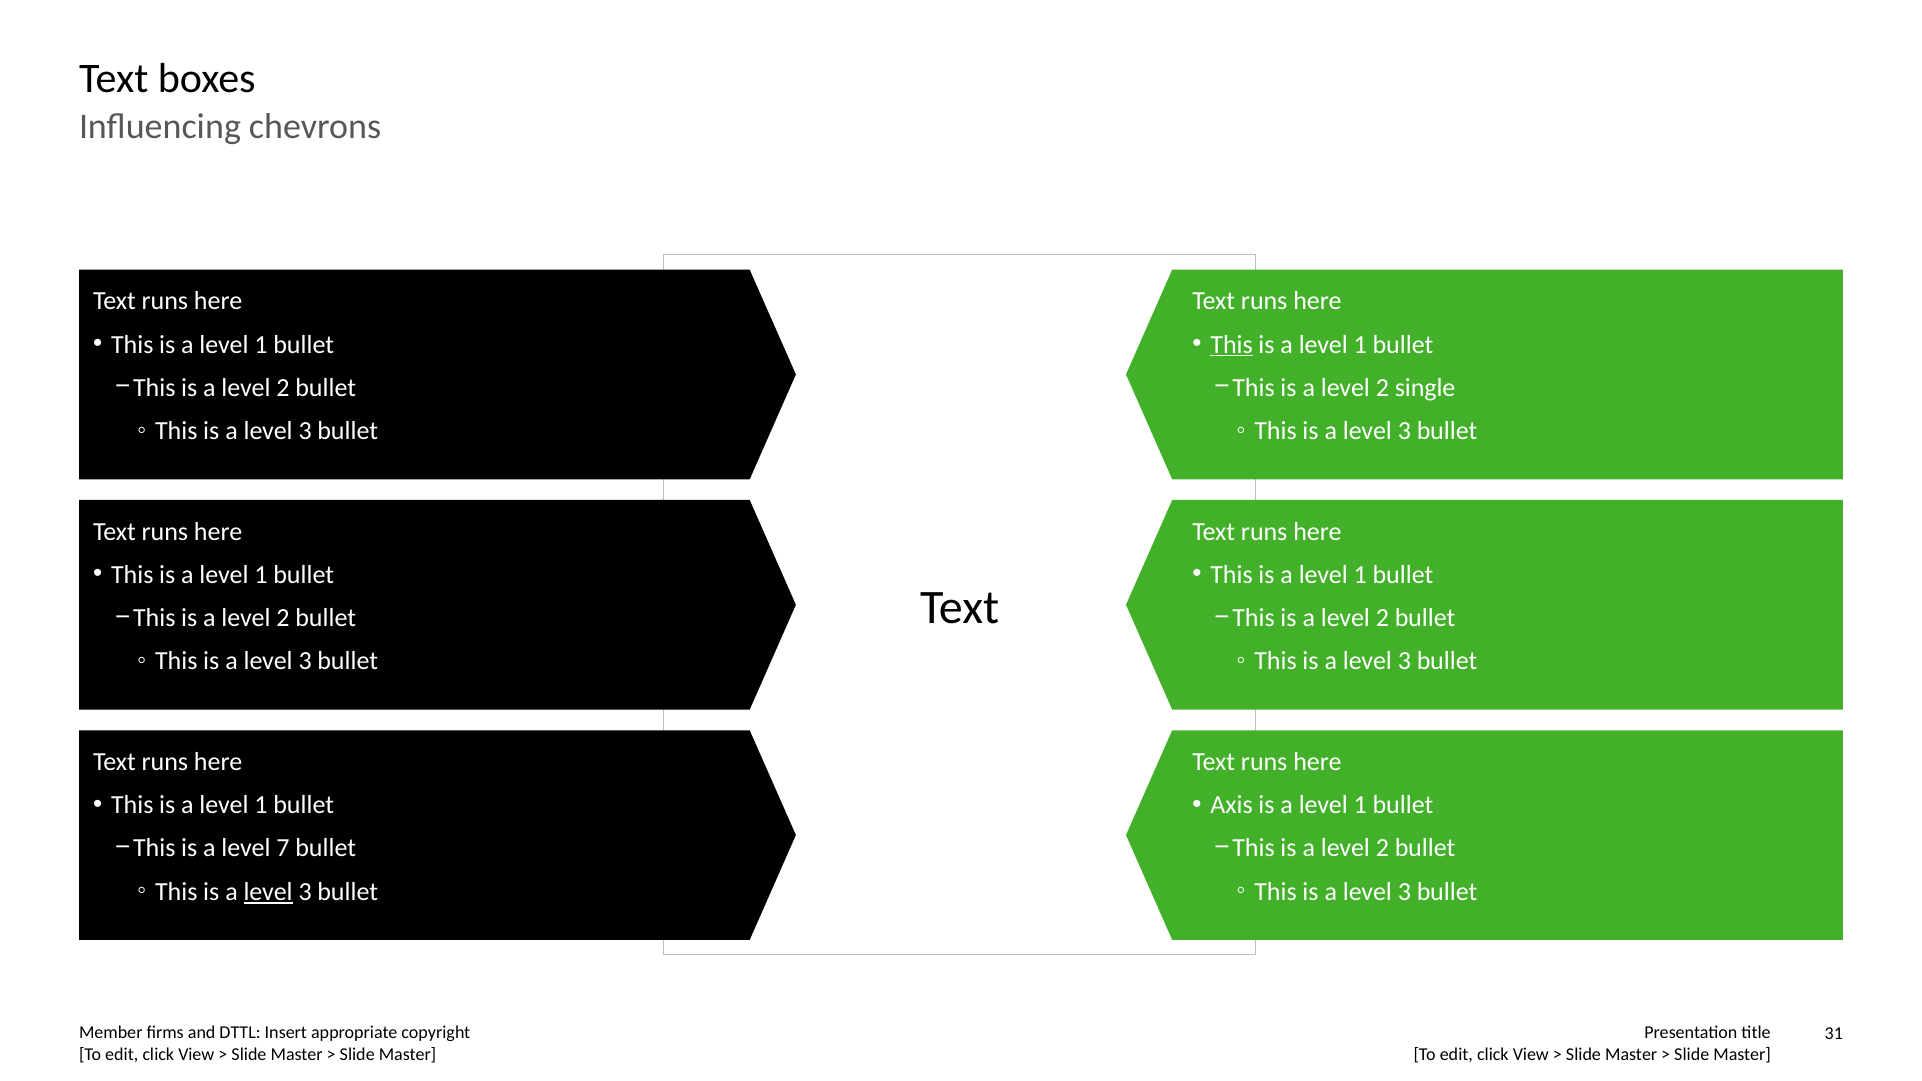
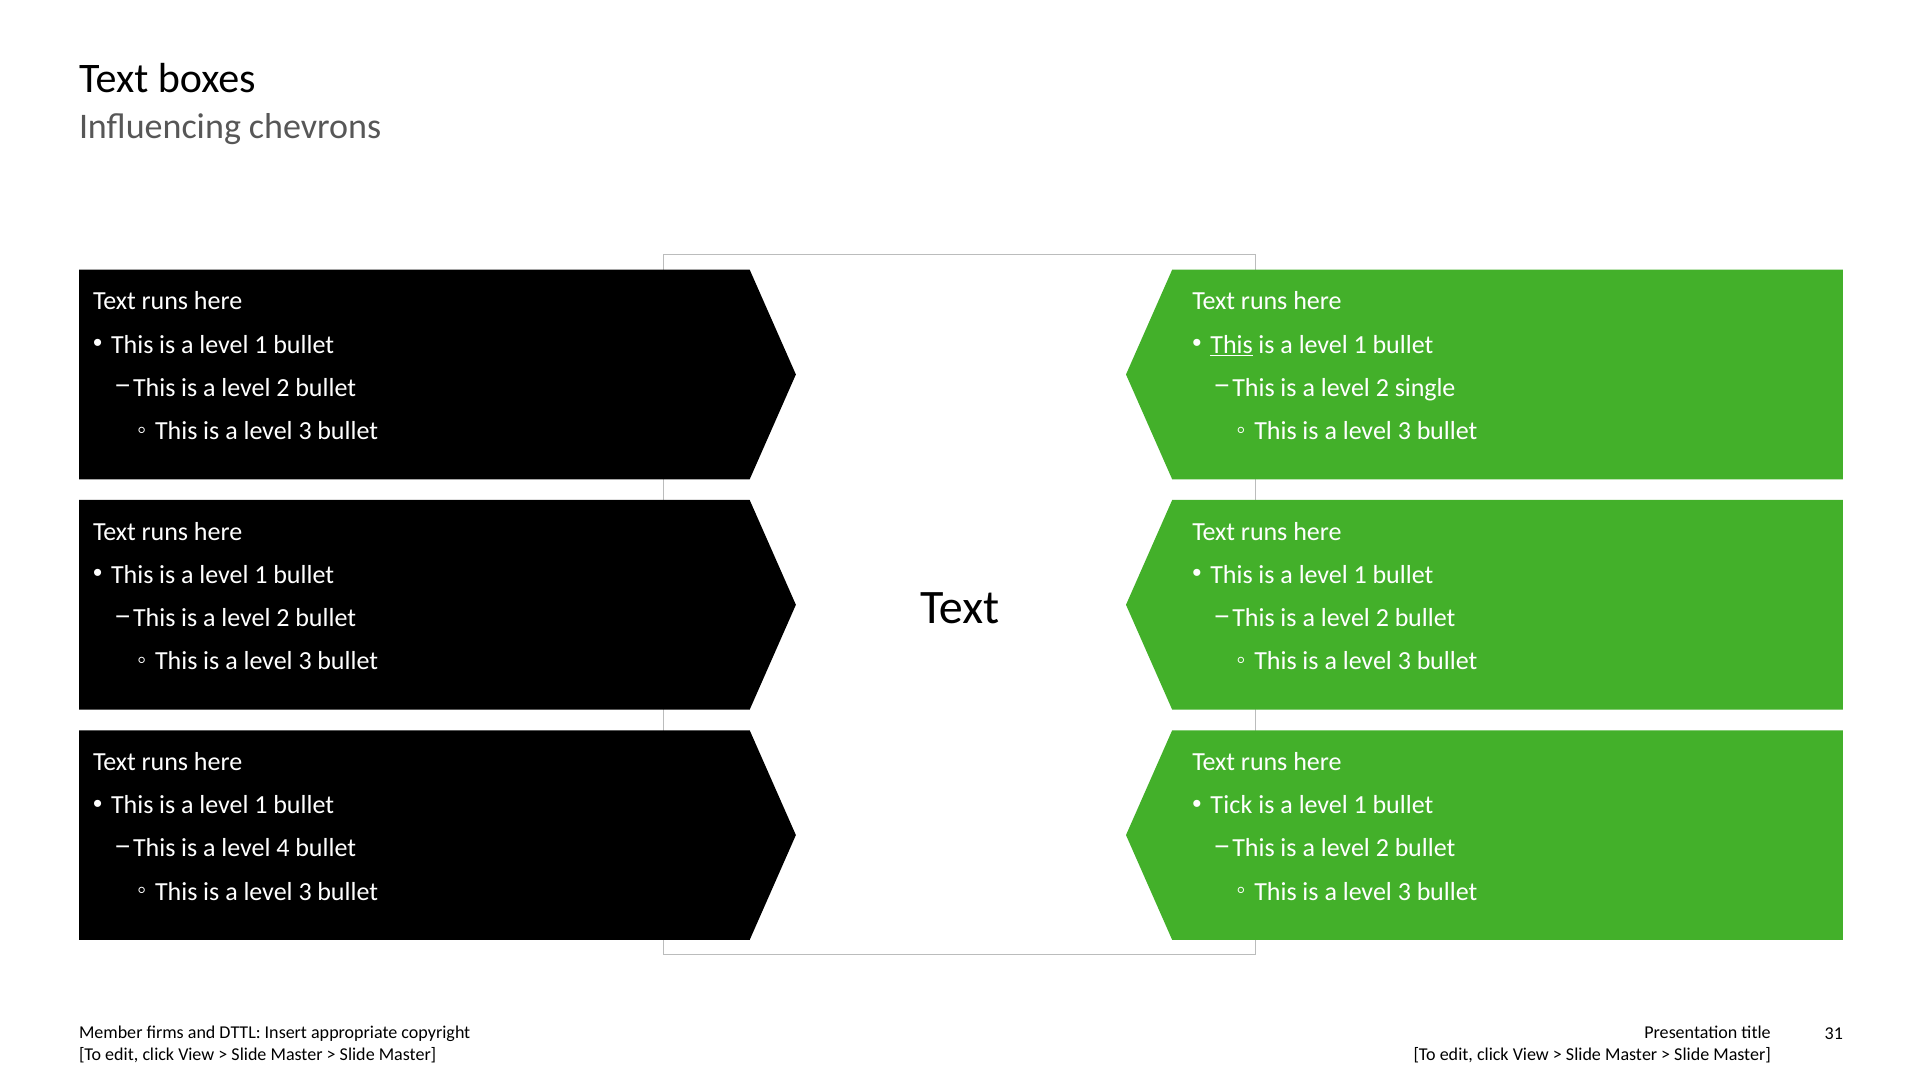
Axis: Axis -> Tick (1231, 805)
7: 7 -> 4 (283, 848)
level underline: present -> none (268, 892)
